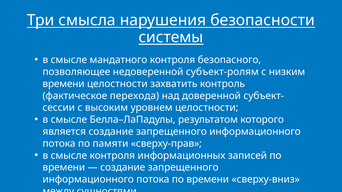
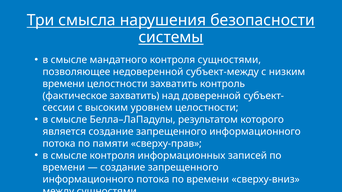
контроля безопасного: безопасного -> сущностями (229, 60)
субъект-ролям: субъект-ролям -> субъект-между (222, 72)
фактическое перехода: перехода -> захватить (135, 96)
